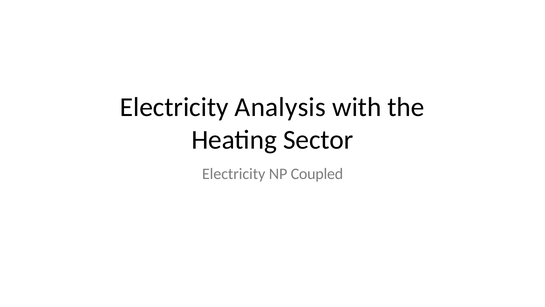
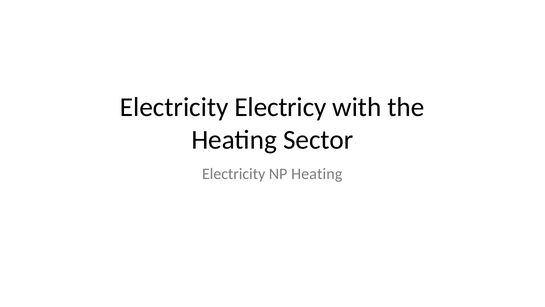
Analysis: Analysis -> Electricy (280, 107)
NP Coupled: Coupled -> Heating (317, 174)
